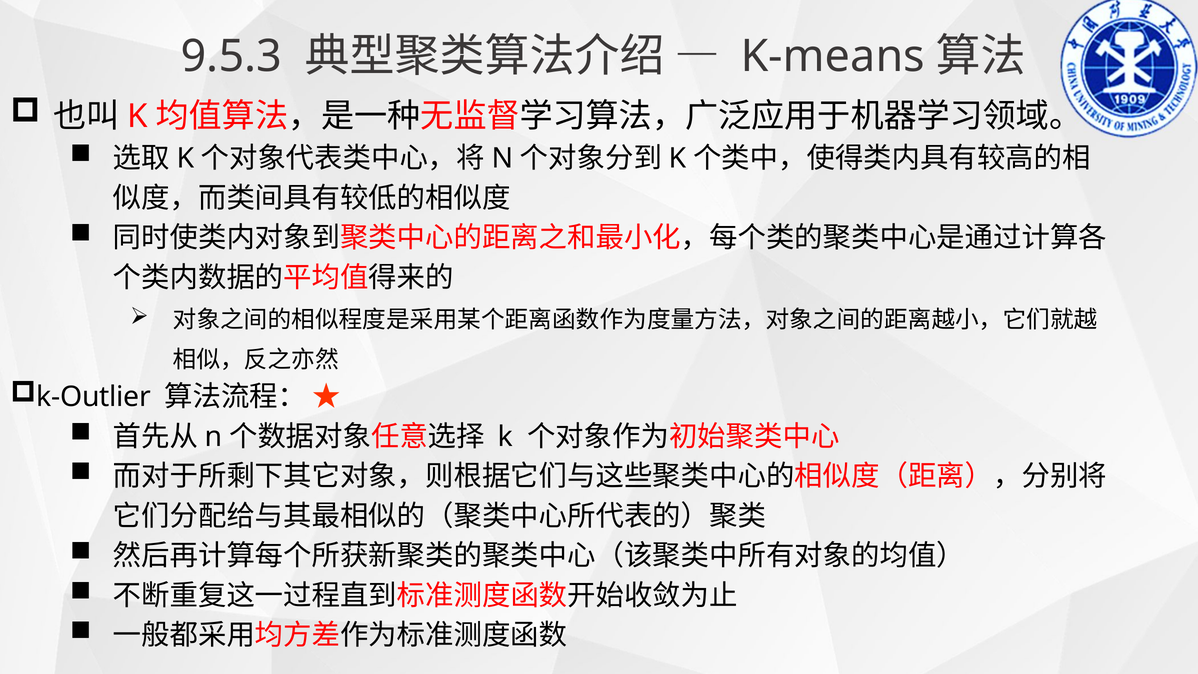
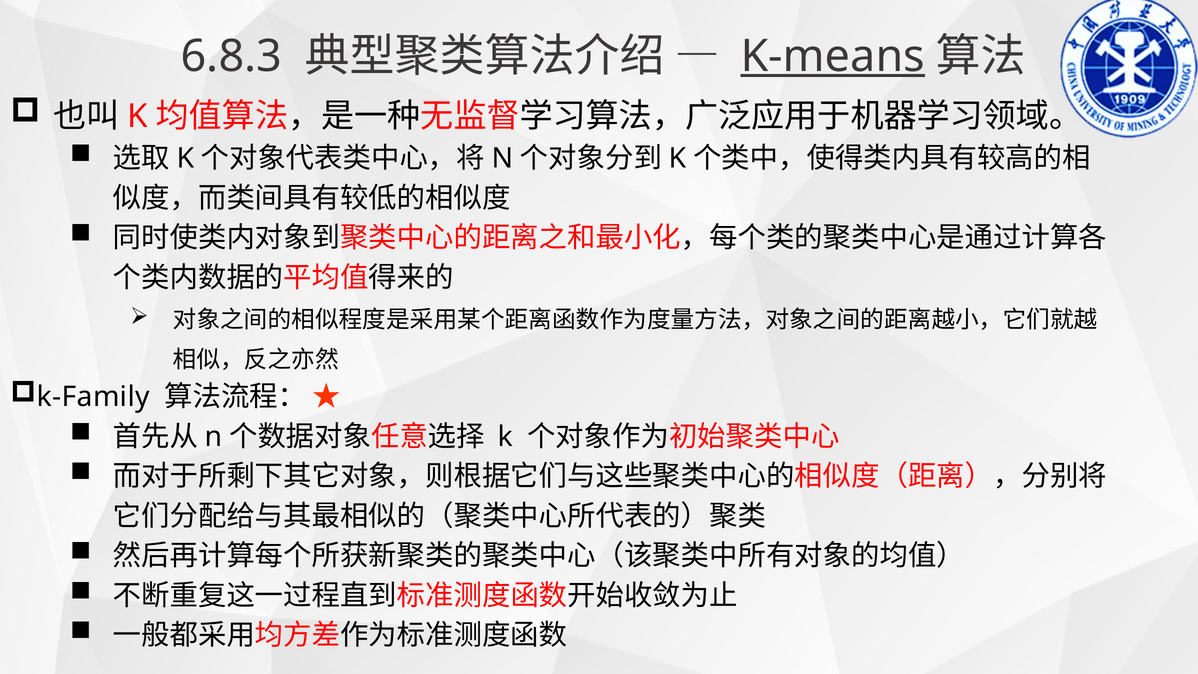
9.5.3: 9.5.3 -> 6.8.3 (231, 56)
K-means underline: none -> present (833, 56)
k-Outlier: k-Outlier -> k-Family (93, 397)
